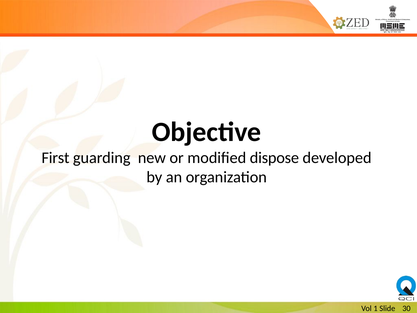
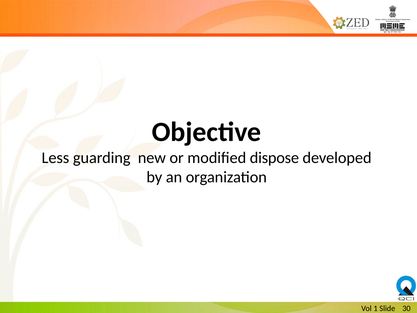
First: First -> Less (55, 158)
